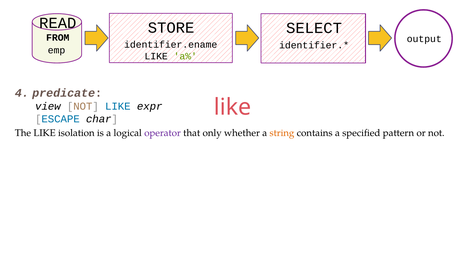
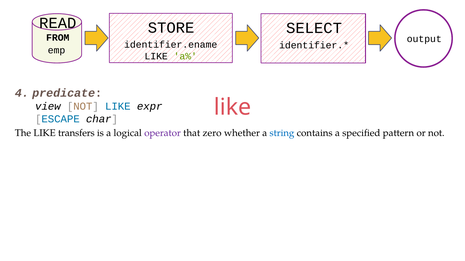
isolation: isolation -> transfers (76, 133)
only: only -> zero (212, 133)
string colour: orange -> blue (282, 133)
